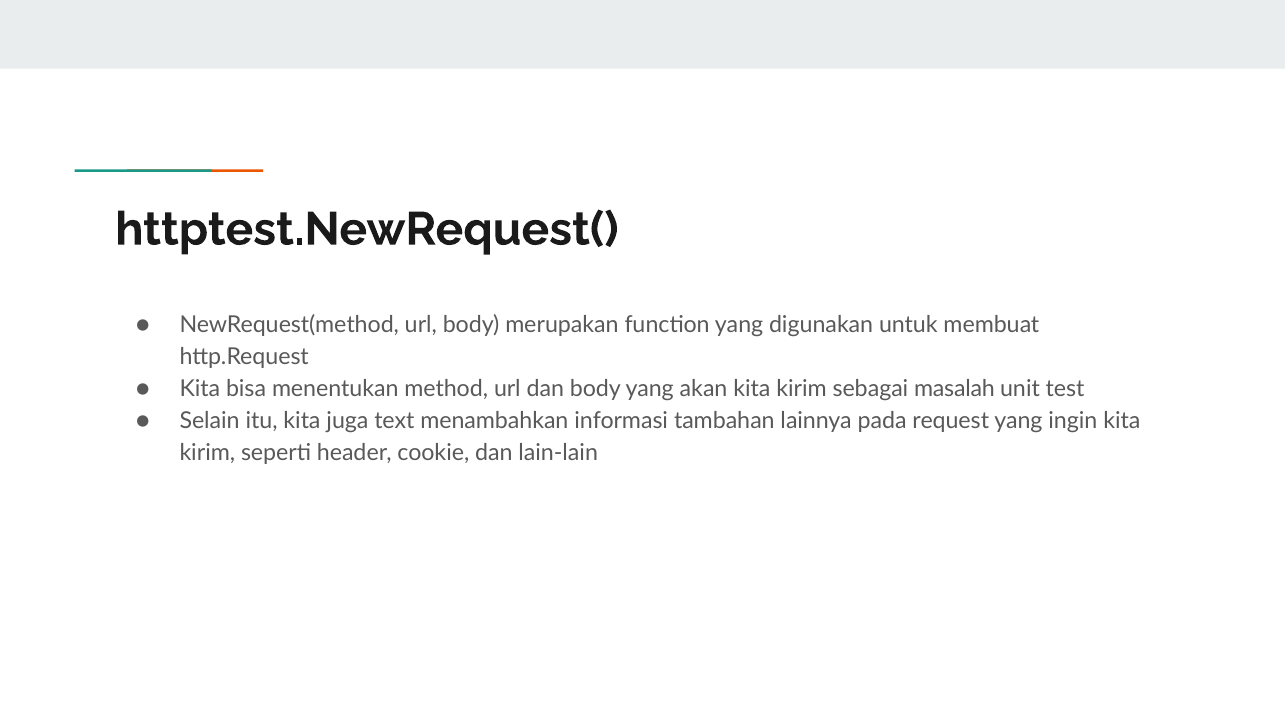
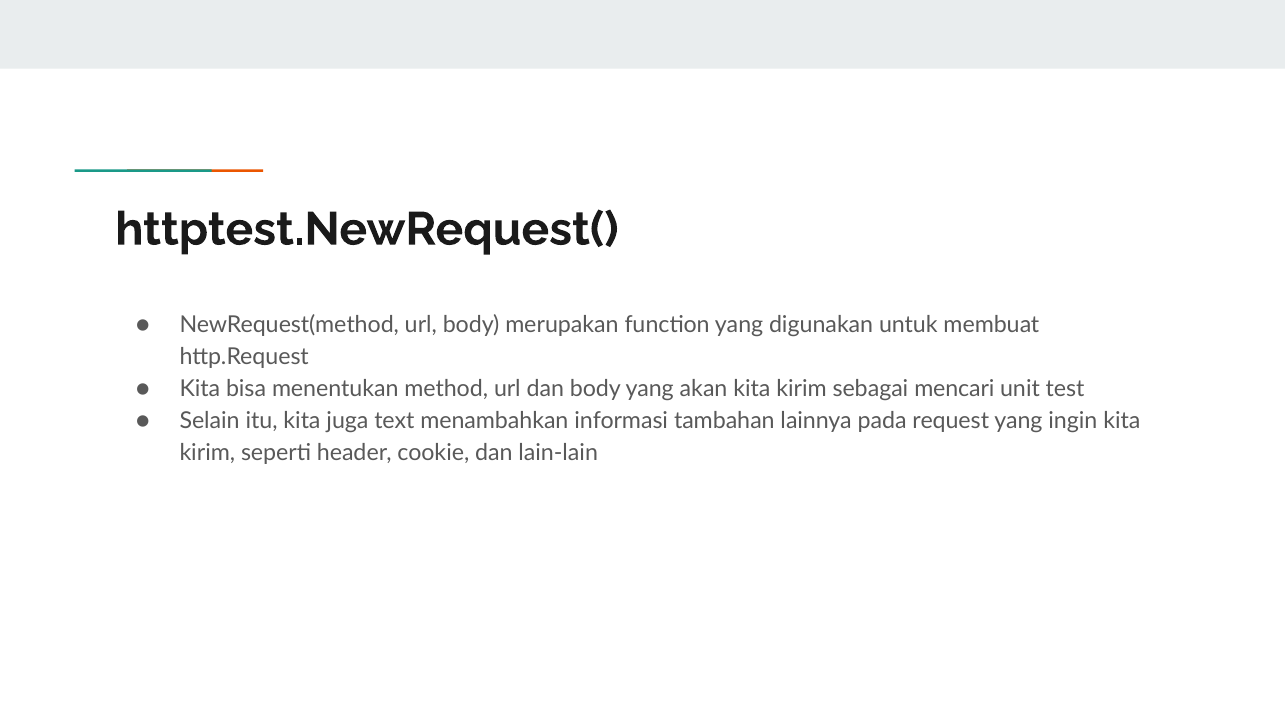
masalah: masalah -> mencari (954, 389)
